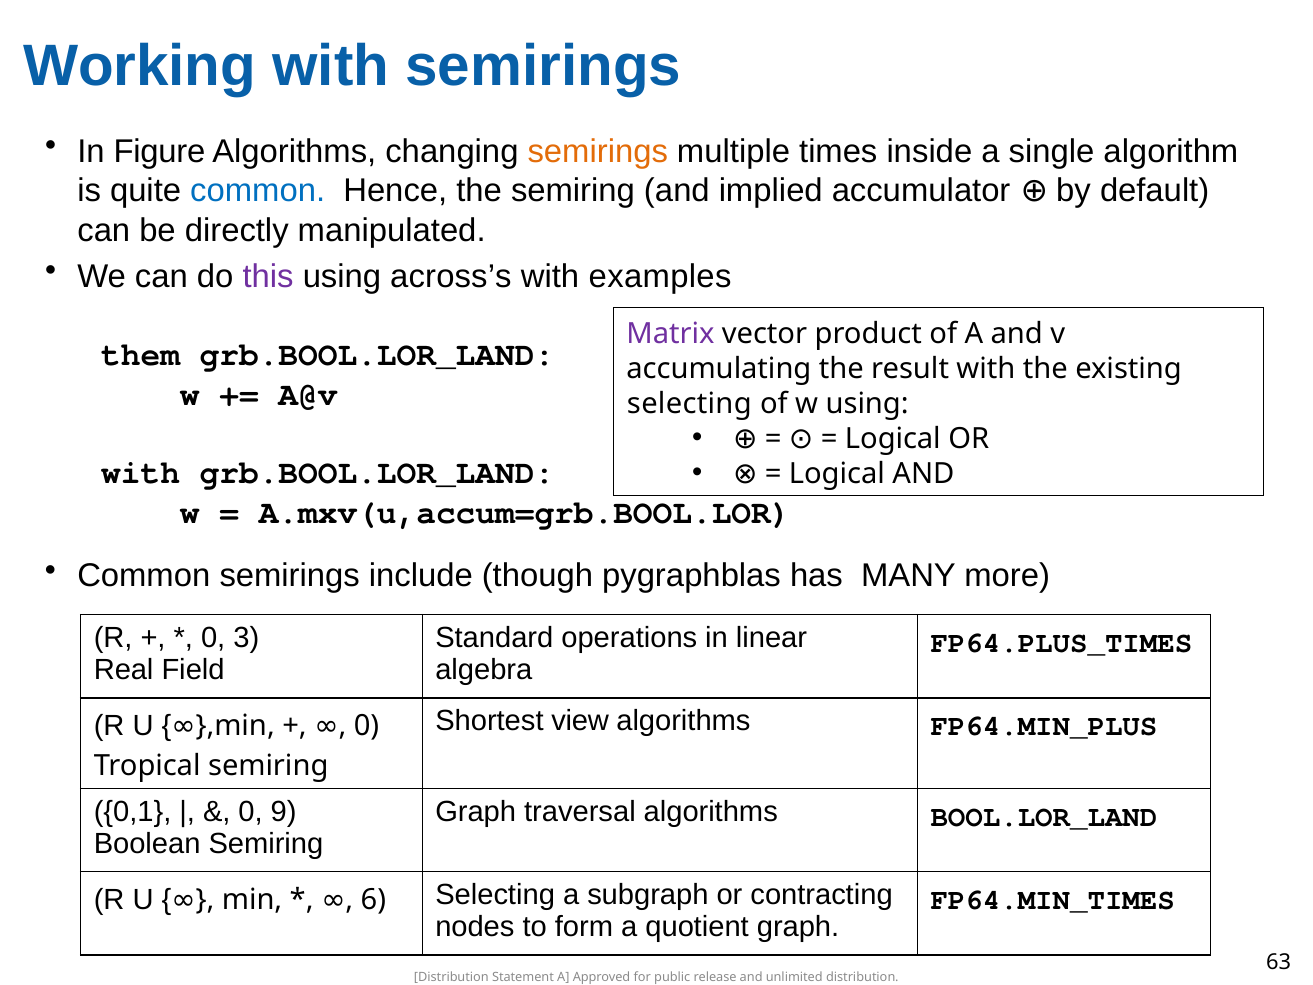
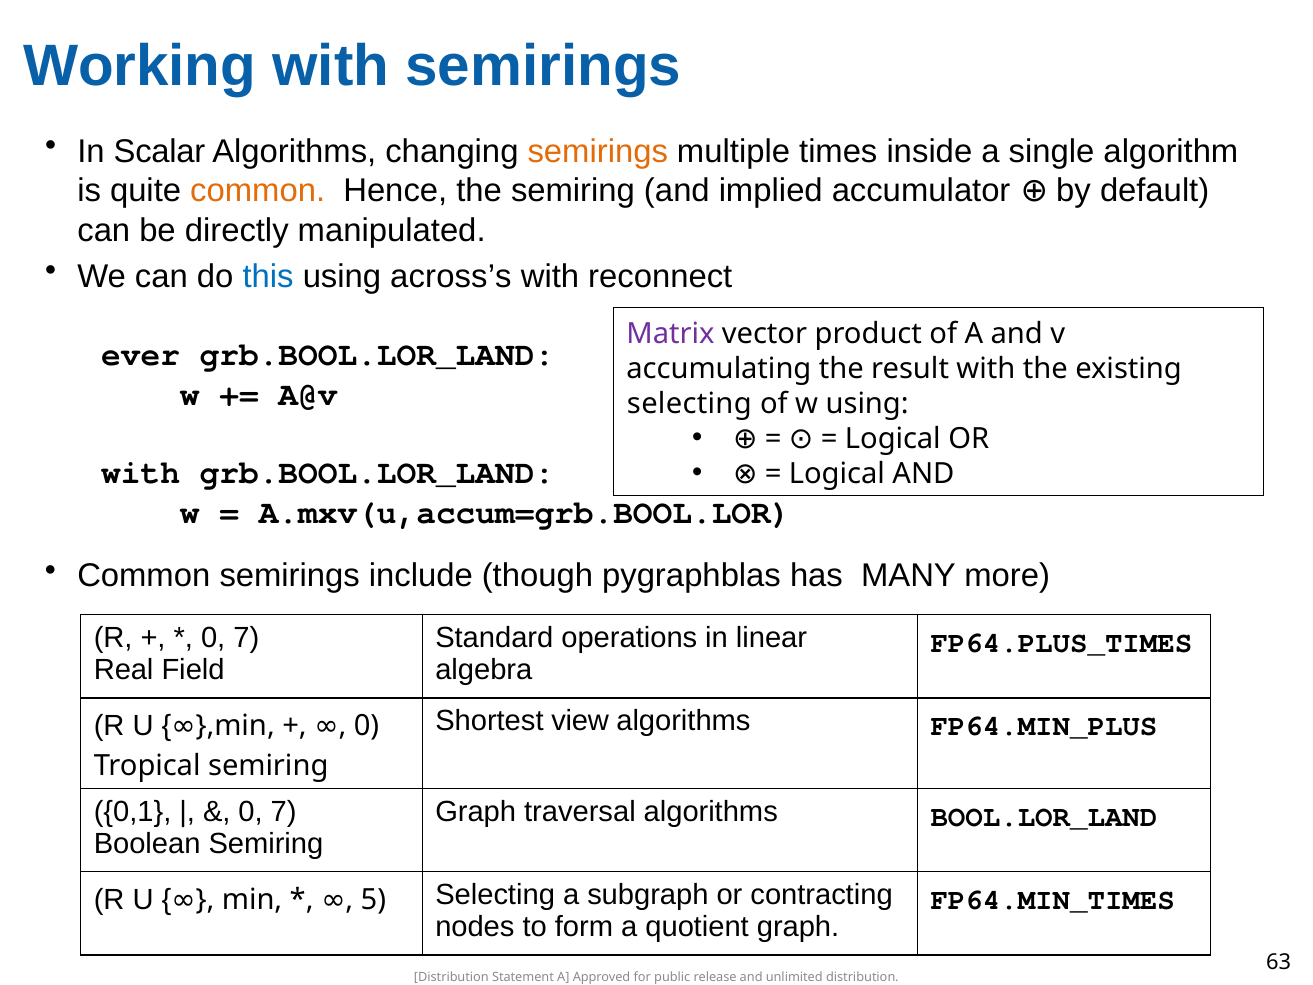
Figure: Figure -> Scalar (159, 151)
common colour: blue -> orange (258, 191)
this colour: purple -> blue (268, 276)
examples: examples -> reconnect (660, 276)
them: them -> ever (141, 355)
3: 3 -> 7 (246, 638)
9: 9 -> 7 (284, 811)
6: 6 -> 5 (373, 899)
